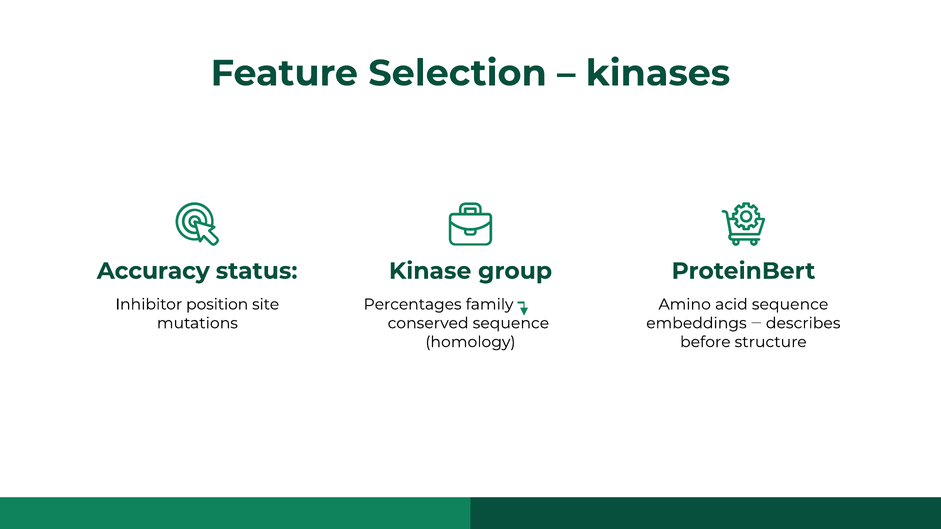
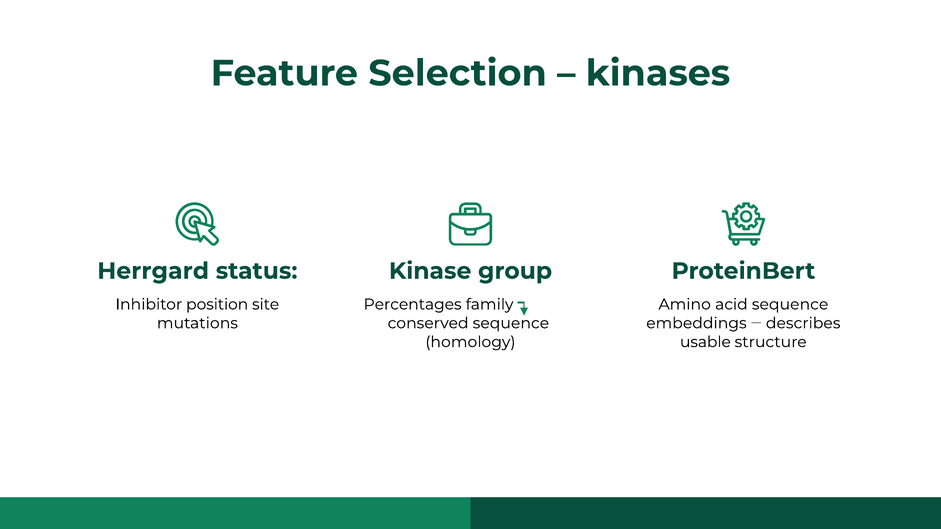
Accuracy: Accuracy -> Herrgard (153, 271)
before: before -> usable (705, 342)
